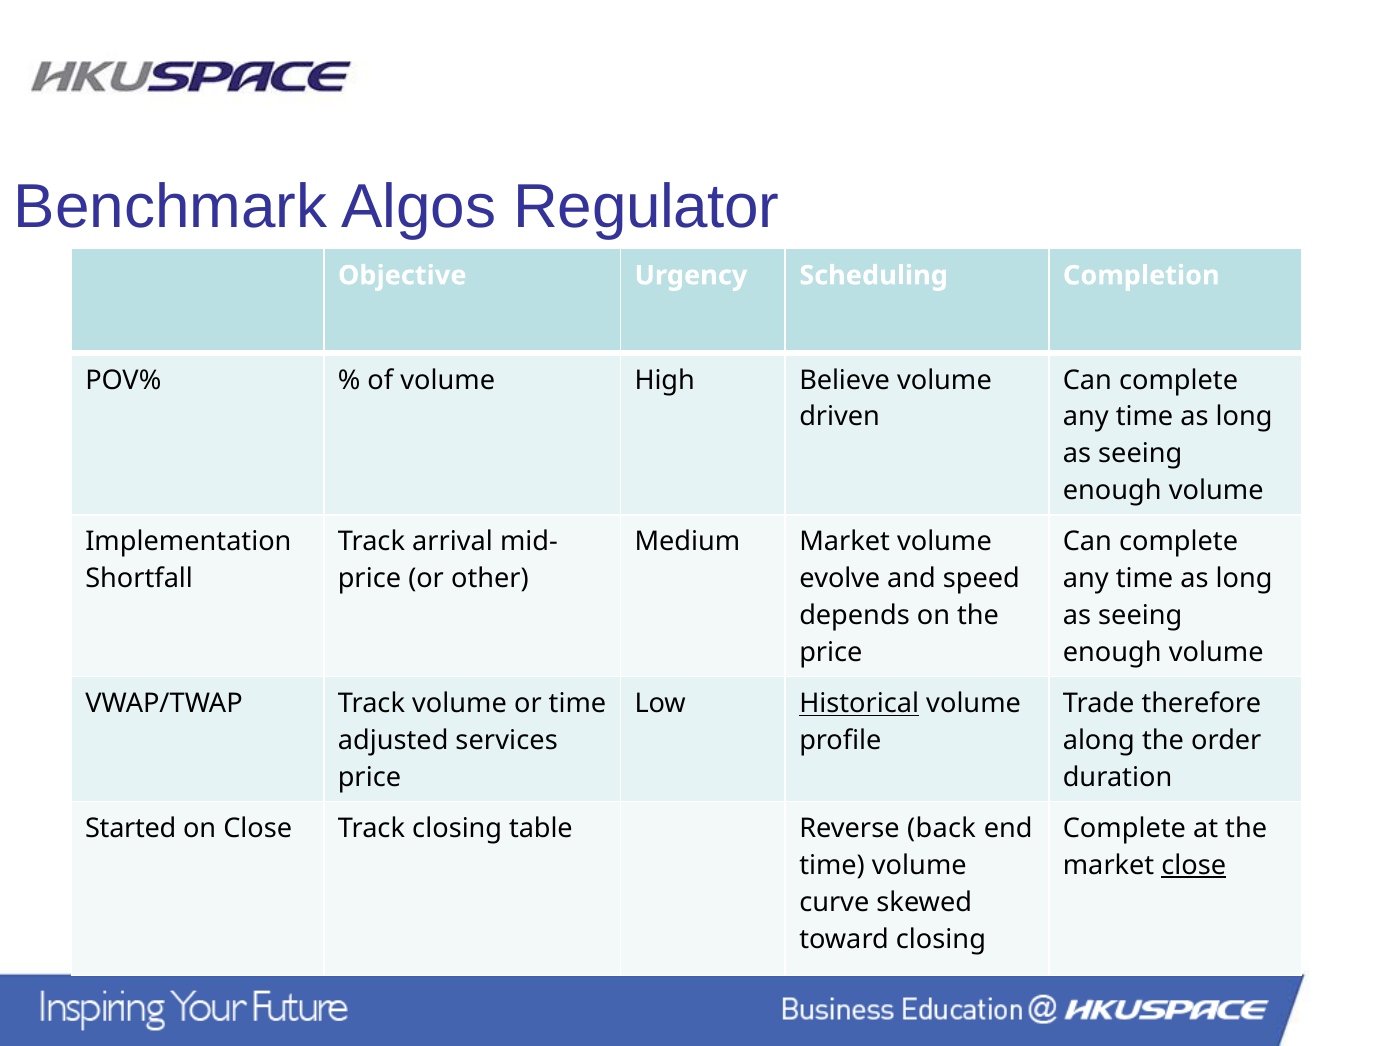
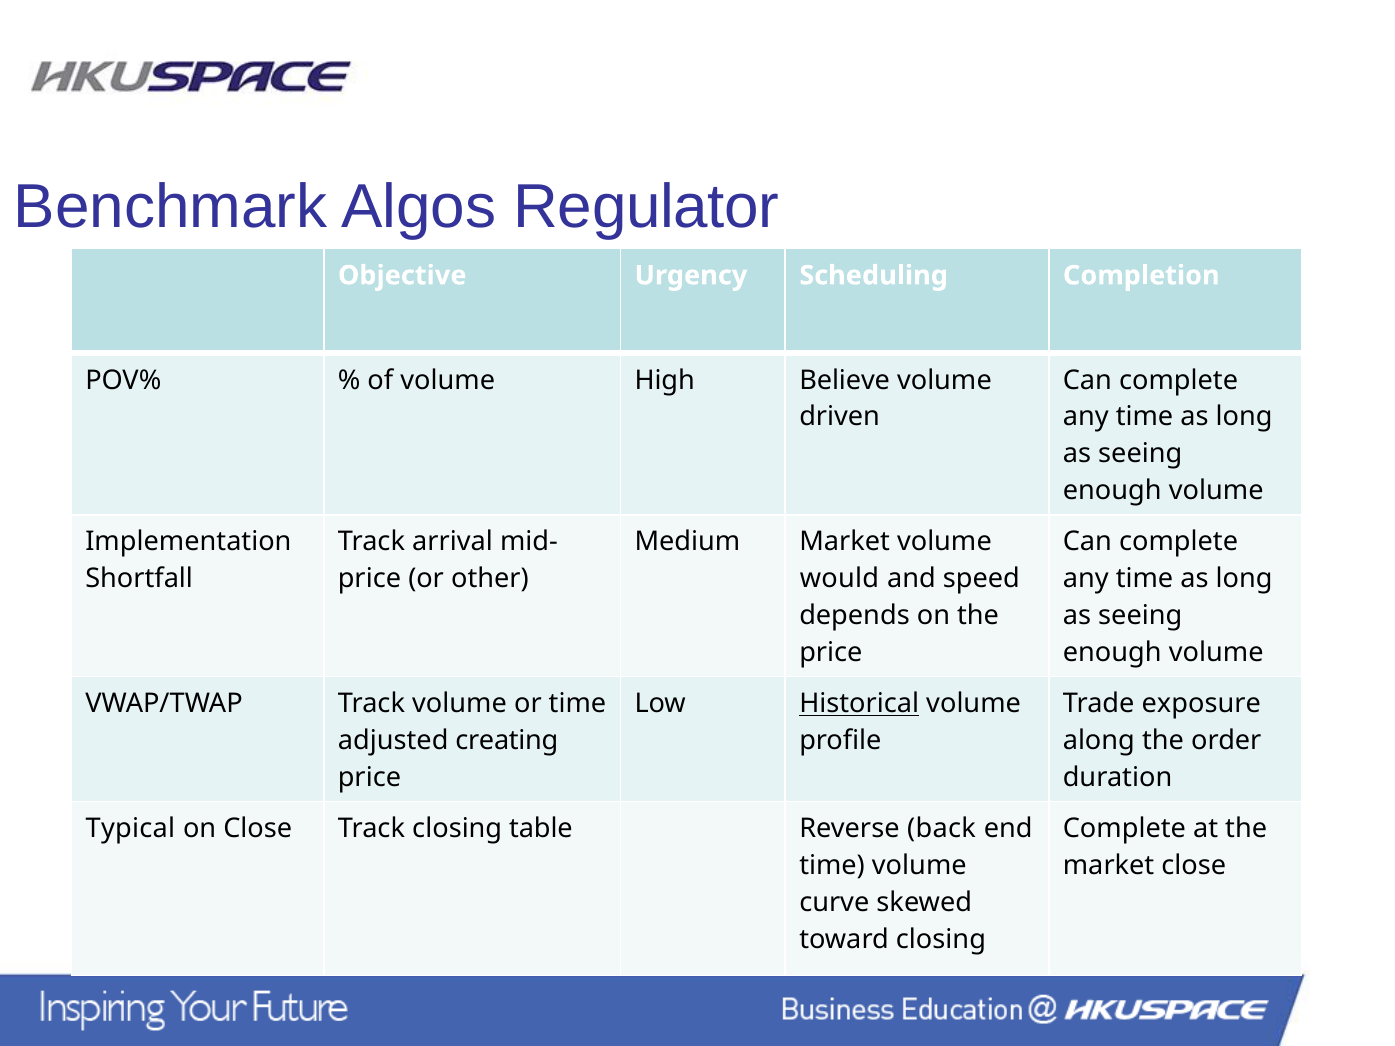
evolve: evolve -> would (839, 579)
therefore: therefore -> exposure (1201, 704)
services: services -> creating (507, 741)
Started: Started -> Typical (130, 829)
close underline: present -> none (1194, 866)
